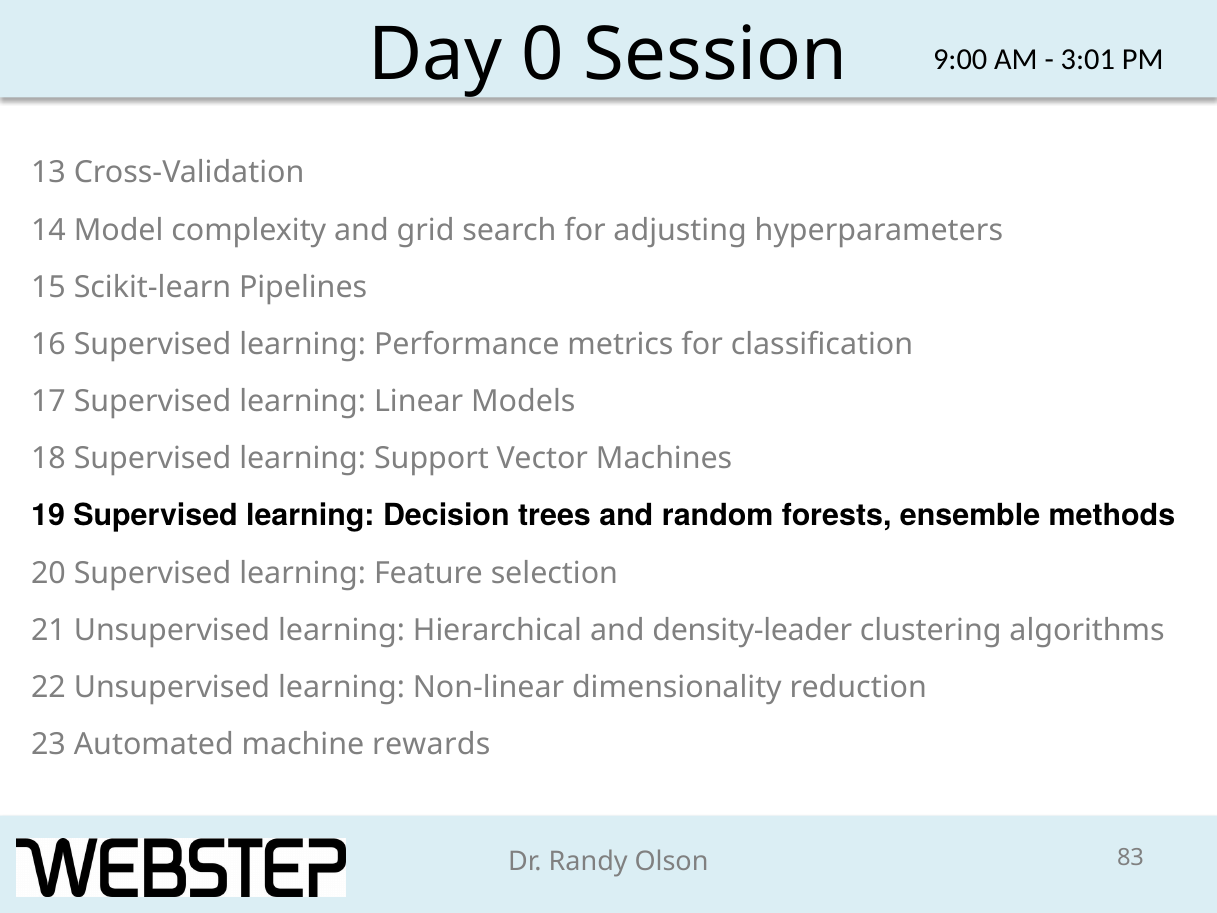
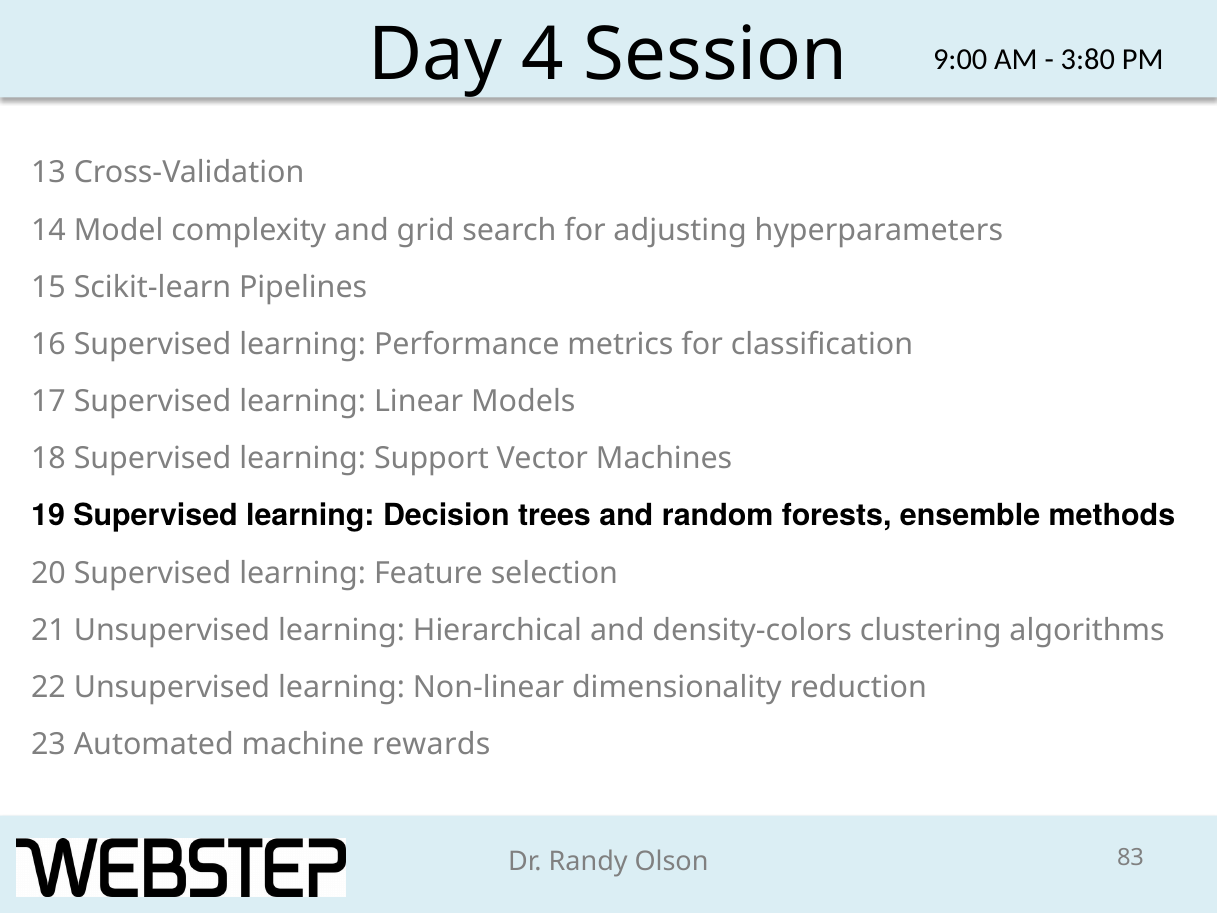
0: 0 -> 4 (543, 55)
3:01: 3:01 -> 3:80 (1088, 60)
density-leader: density-leader -> density-colors (752, 630)
